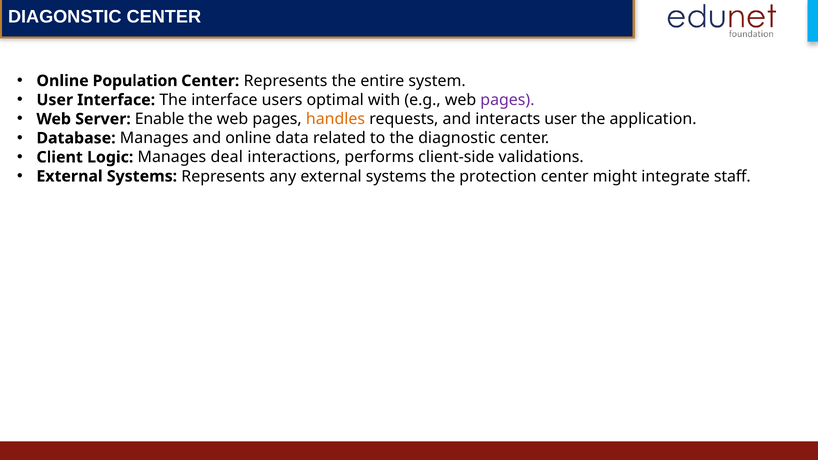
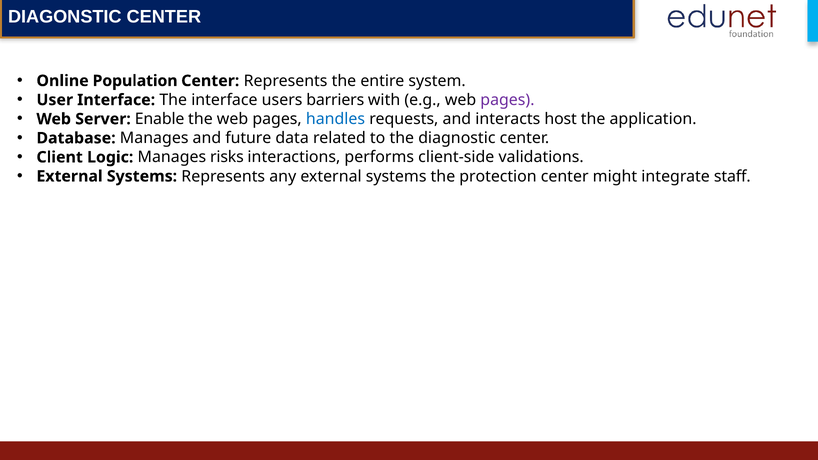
optimal: optimal -> barriers (335, 100)
handles colour: orange -> blue (336, 119)
interacts user: user -> host (561, 119)
and online: online -> future (248, 138)
deal: deal -> risks (227, 157)
